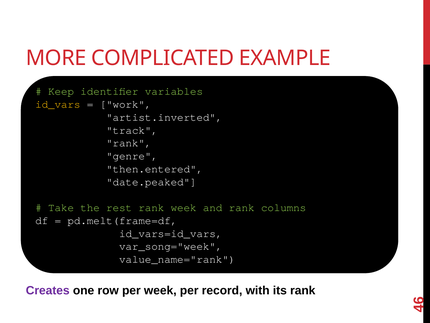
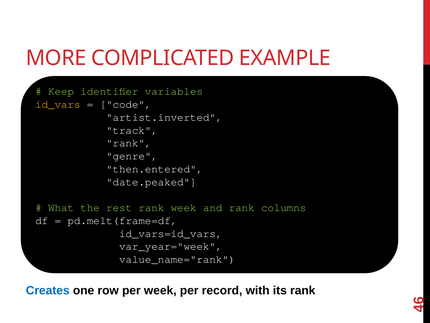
work: work -> code (126, 104)
Take: Take -> What (61, 207)
var_song="week: var_song="week -> var_year="week (171, 246)
Creates colour: purple -> blue (48, 290)
